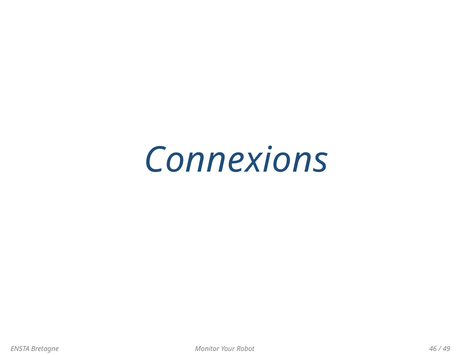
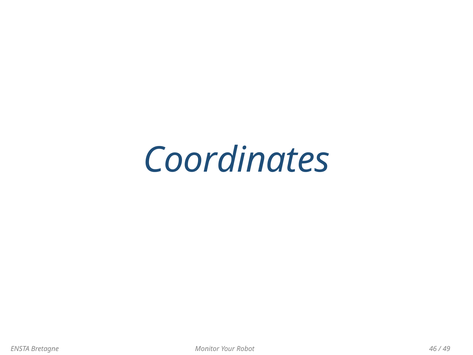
Connexions: Connexions -> Coordinates (236, 160)
